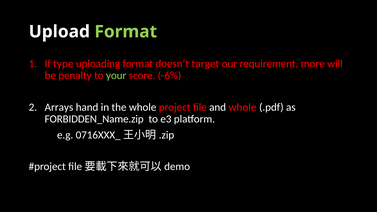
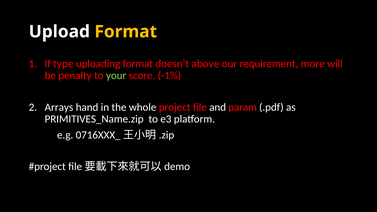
Format colour: light green -> yellow (126, 32)
target: target -> above (205, 64)
-6%: -6% -> -1% (169, 76)
and whole: whole -> param (243, 107)
FORBIDDEN_Name.zip: FORBIDDEN_Name.zip -> PRIMITIVES_Name.zip (94, 119)
